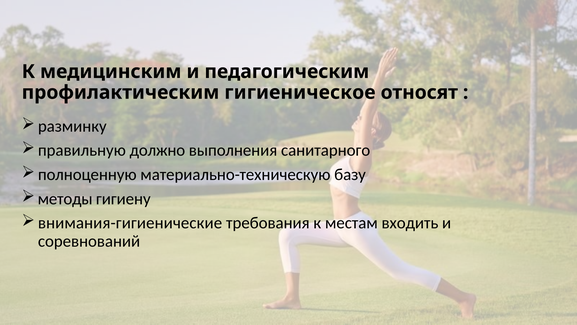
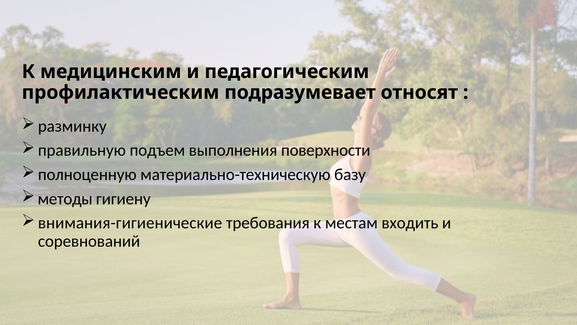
гигиеническое: гигиеническое -> подразумевает (300, 92)
должно: должно -> подъем (157, 150)
санитарного: санитарного -> поверхности (326, 150)
